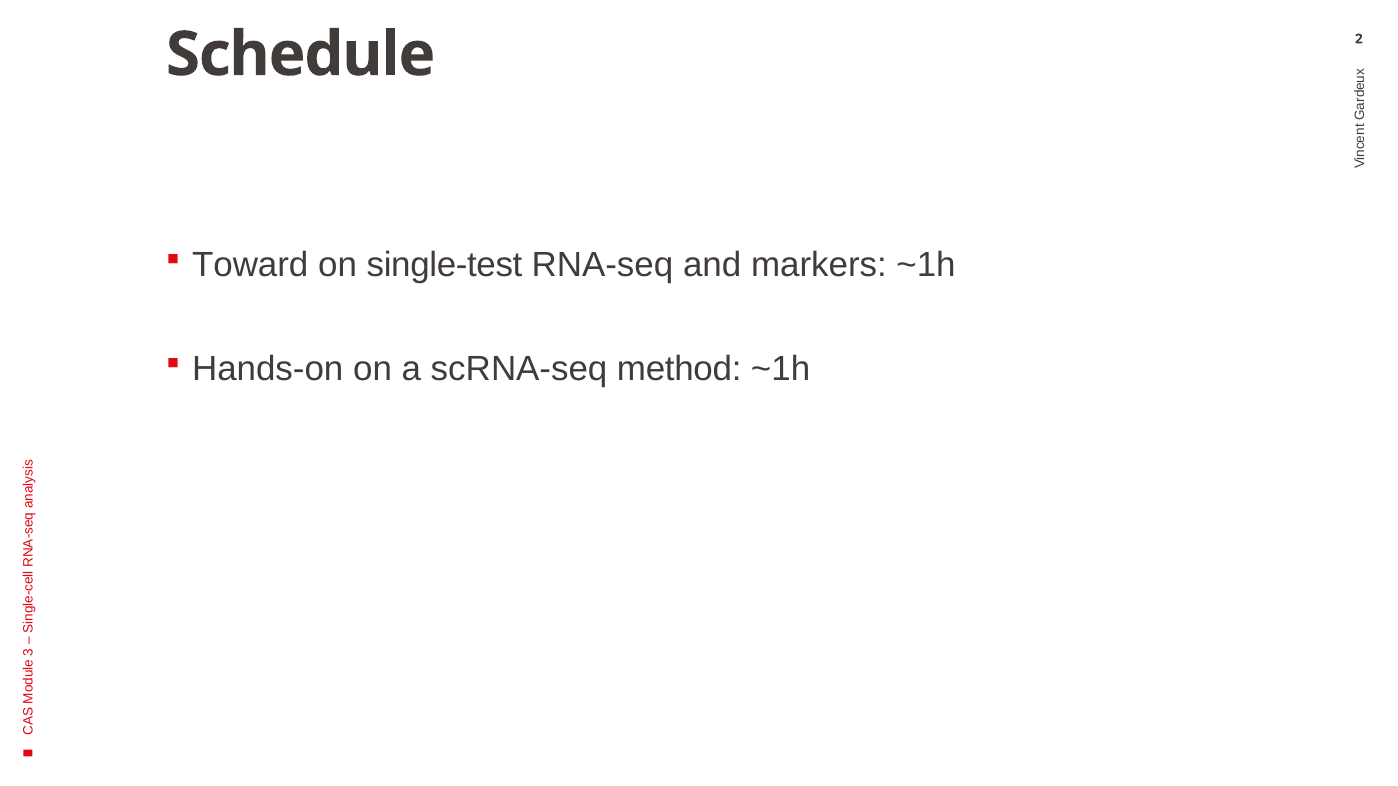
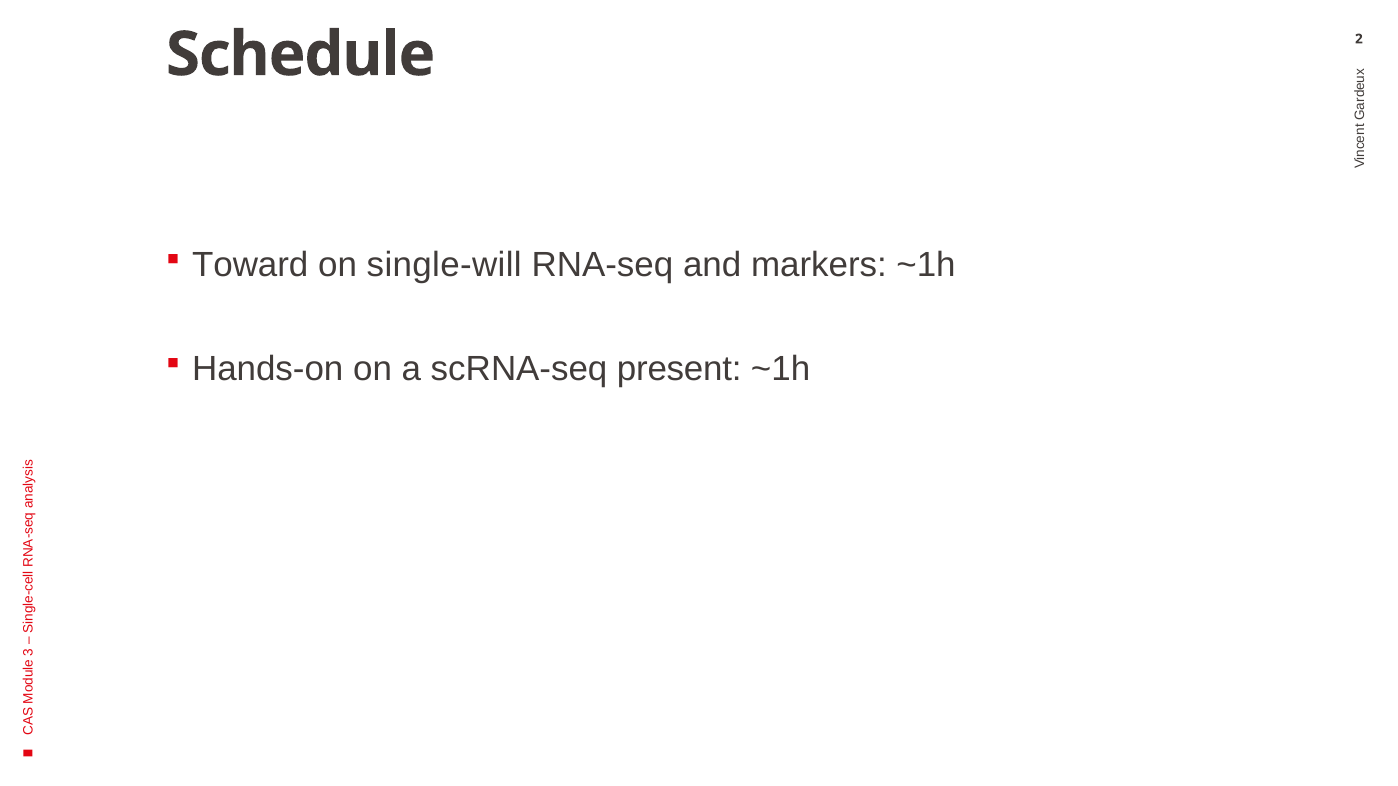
single-test: single-test -> single-will (444, 265)
method: method -> present (679, 369)
